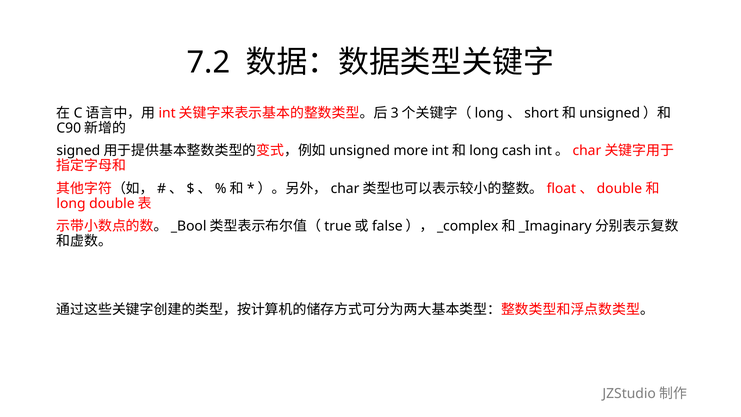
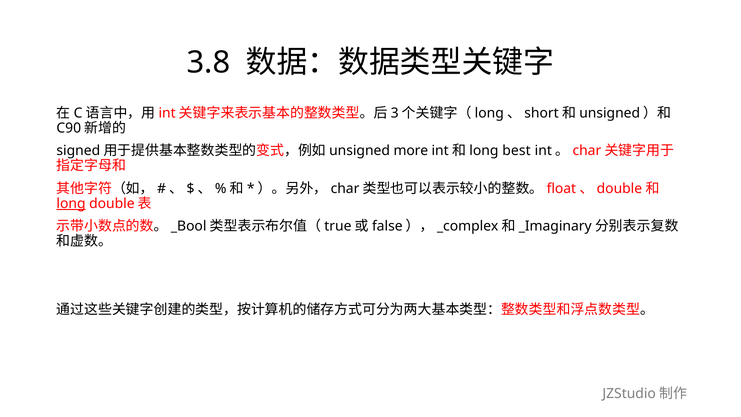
7.2: 7.2 -> 3.8 (209, 62)
cash: cash -> best (516, 151)
long underline: none -> present (71, 203)
